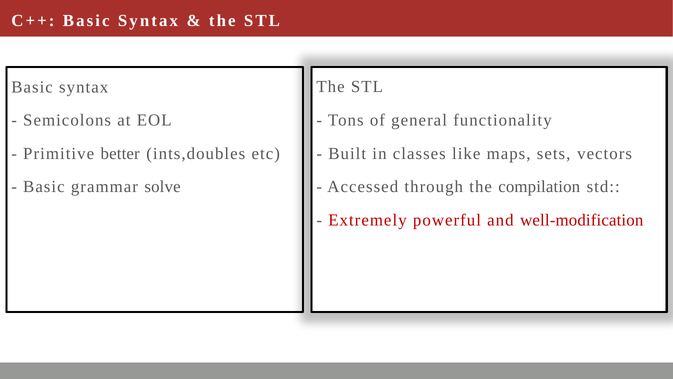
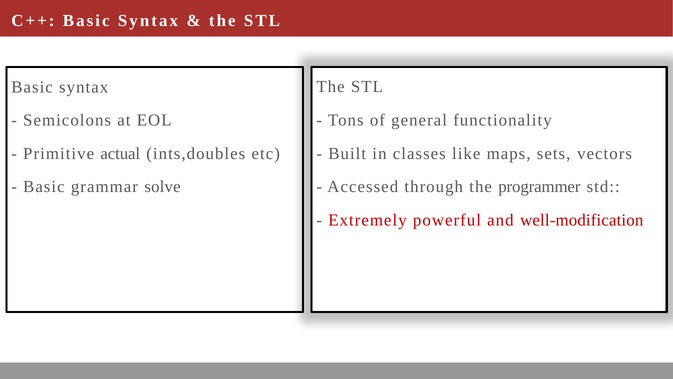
better: better -> actual (120, 153)
compilation: compilation -> programmer (539, 187)
